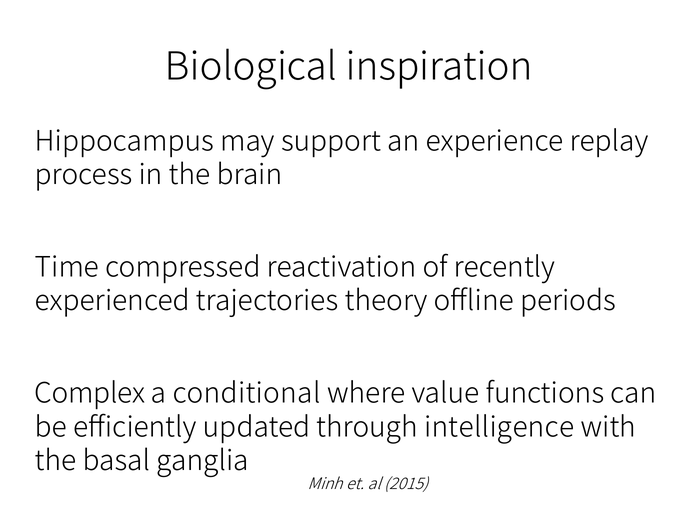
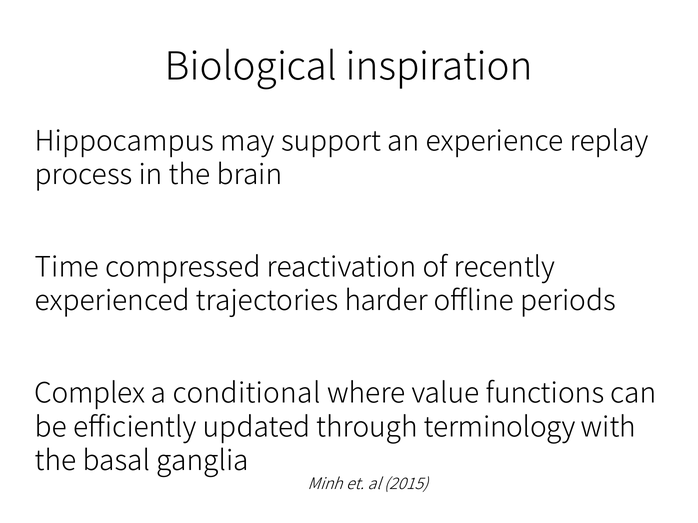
theory: theory -> harder (386, 301)
intelligence: intelligence -> terminology (499, 428)
